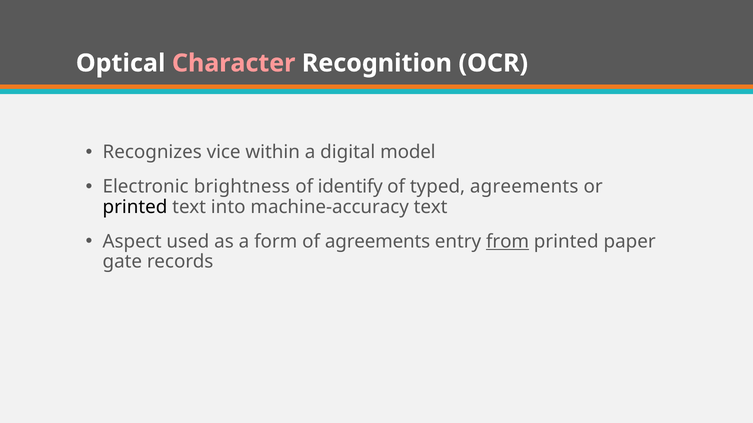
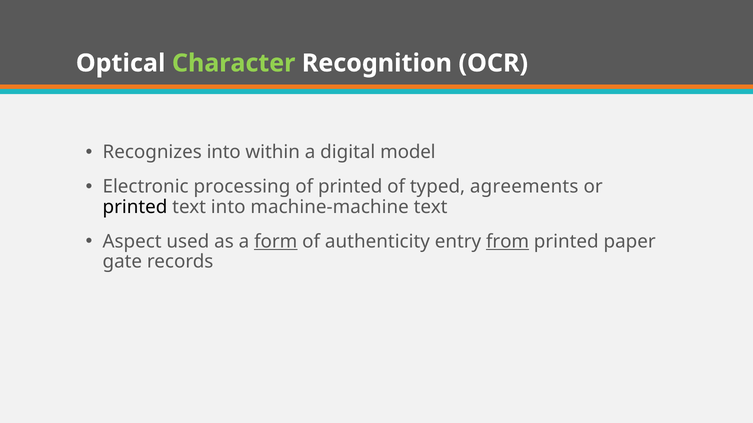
Character colour: pink -> light green (234, 63)
Recognizes vice: vice -> into (224, 152)
brightness: brightness -> processing (242, 187)
of identify: identify -> printed (350, 187)
machine-accuracy: machine-accuracy -> machine-machine (330, 207)
form underline: none -> present (276, 242)
of agreements: agreements -> authenticity (377, 242)
